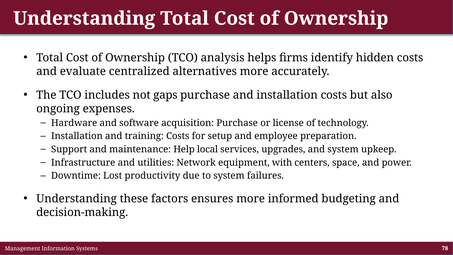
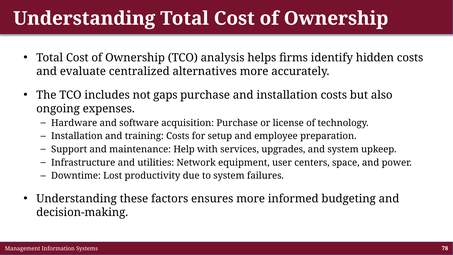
local: local -> with (207, 149)
with: with -> user (282, 163)
